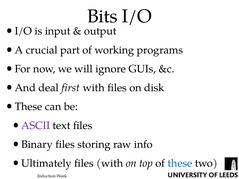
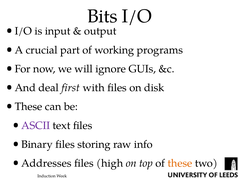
Ultimately: Ultimately -> Addresses (46, 163)
files with: with -> high (110, 163)
these colour: blue -> orange (180, 163)
